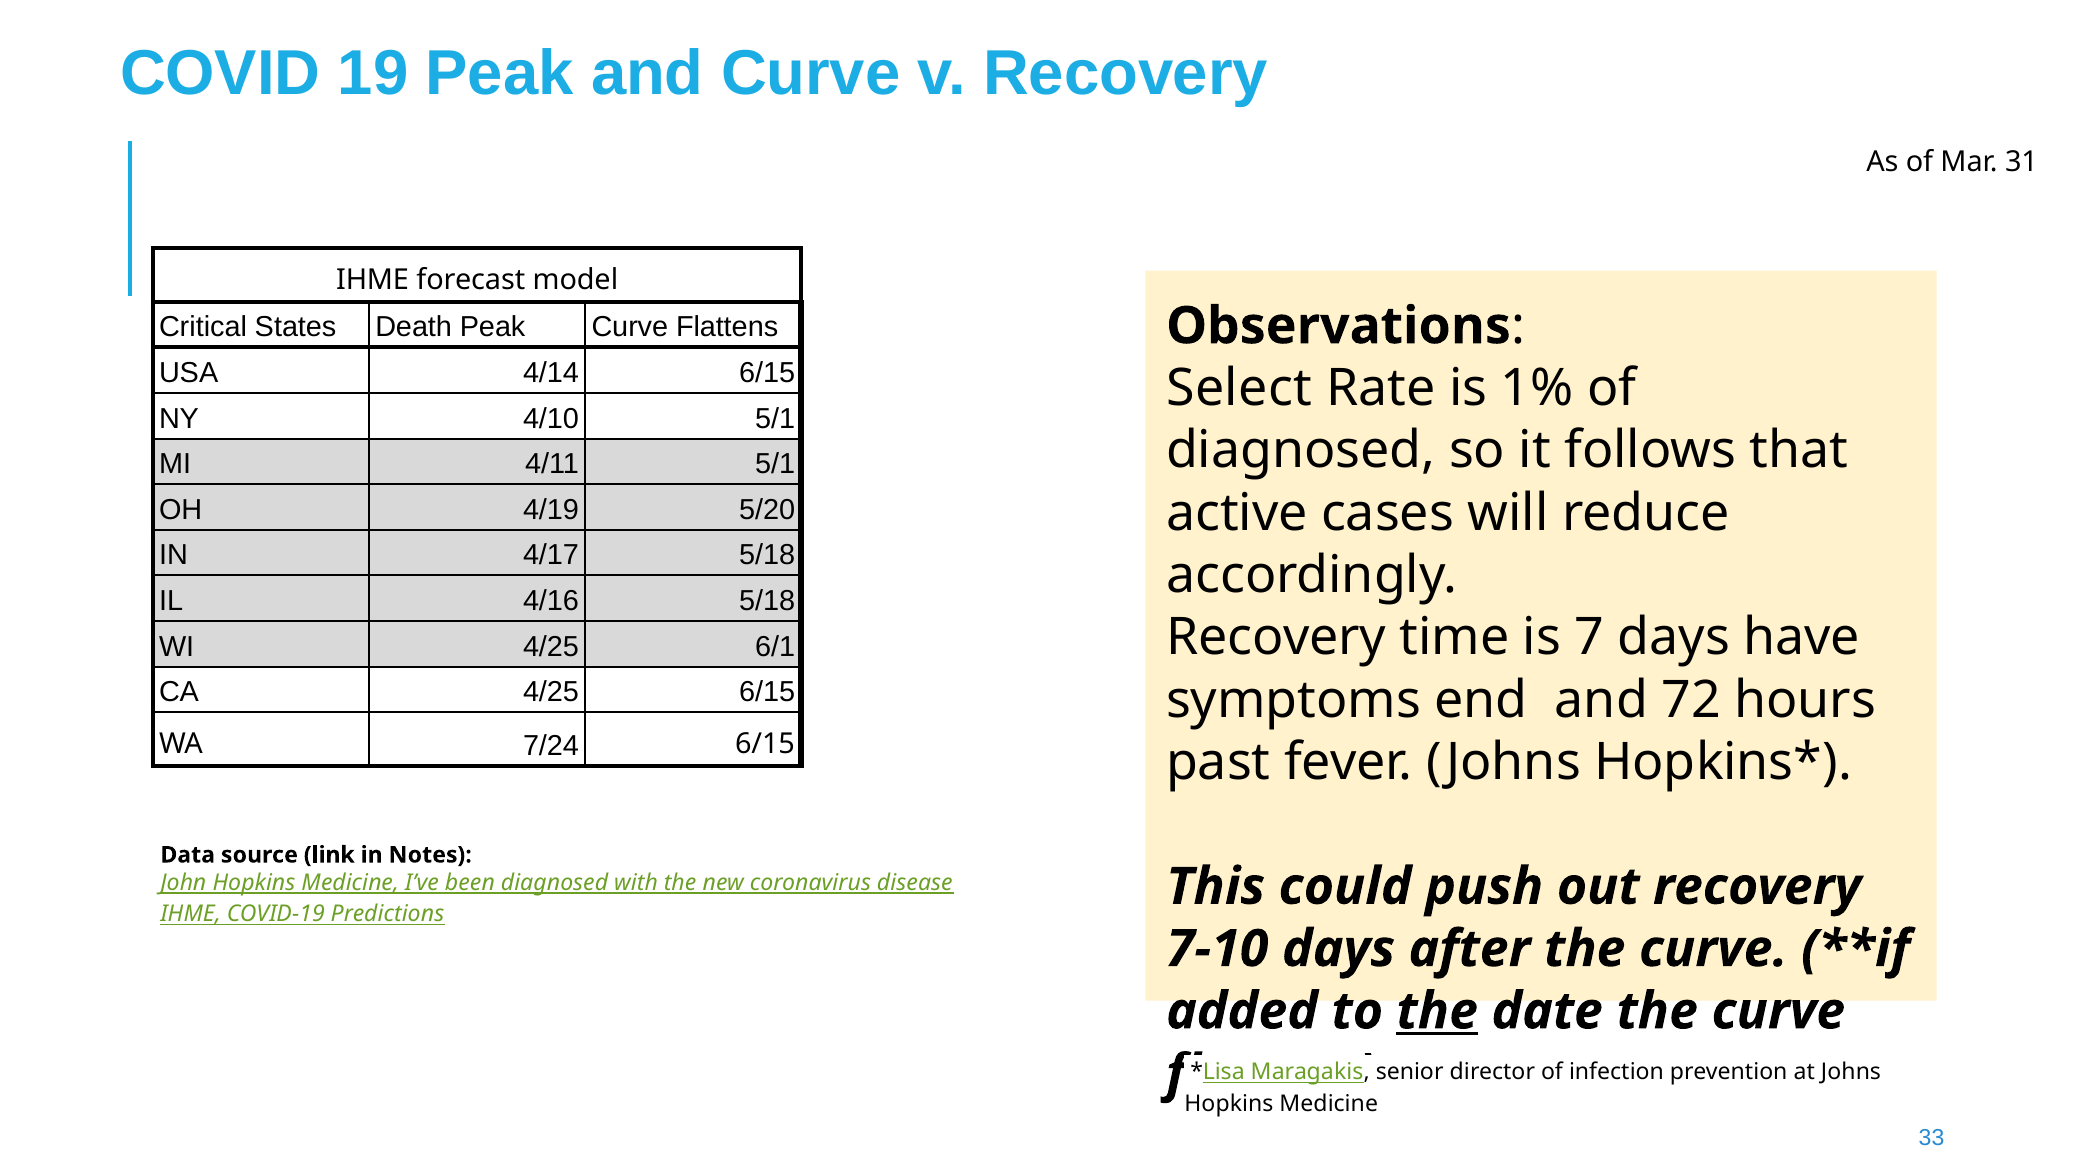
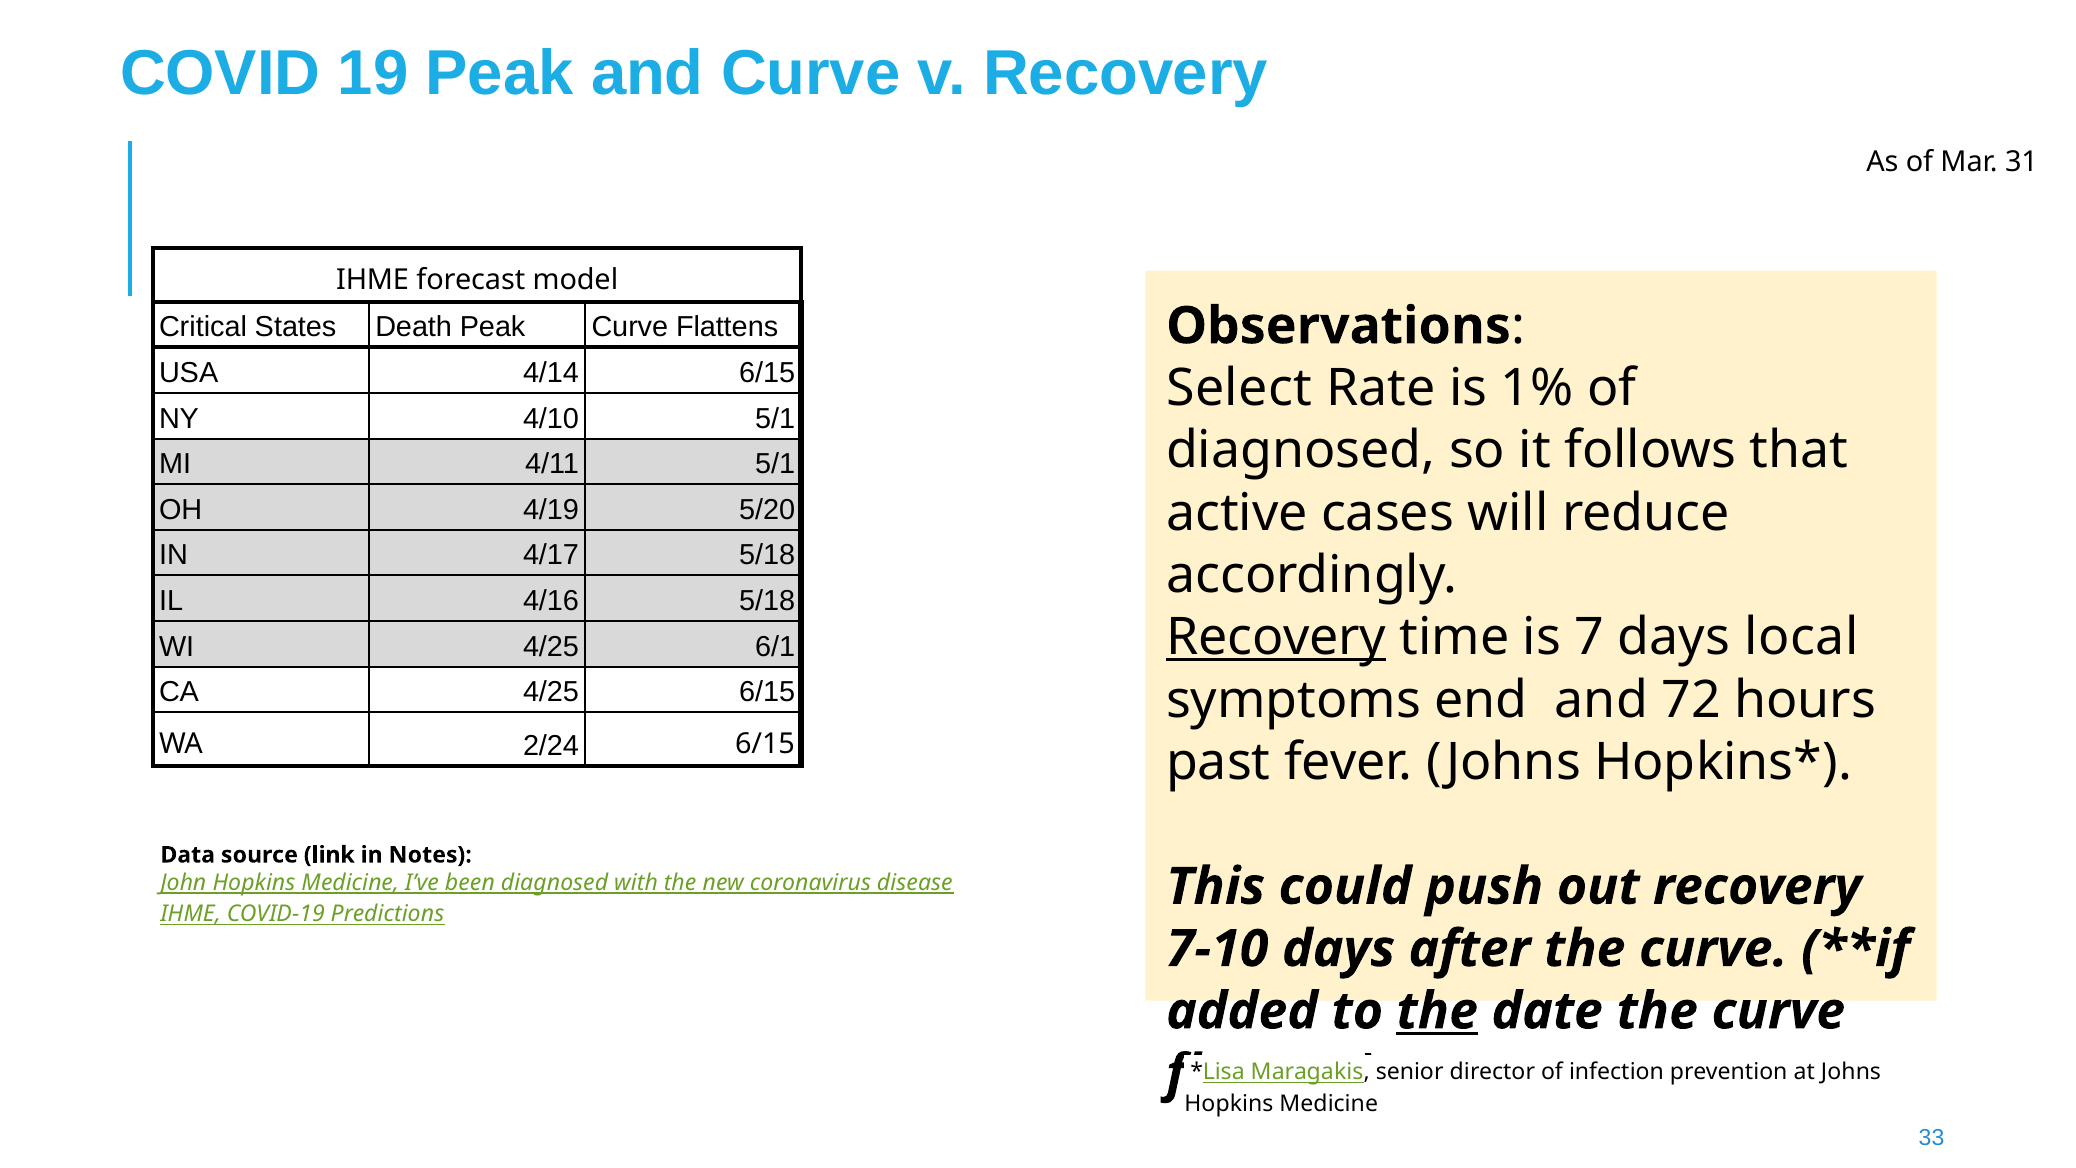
Recovery underline: none -> present (1276, 637)
have: have -> local (1802, 637)
7/24: 7/24 -> 2/24 (551, 746)
